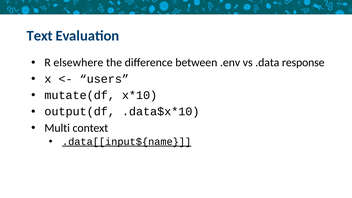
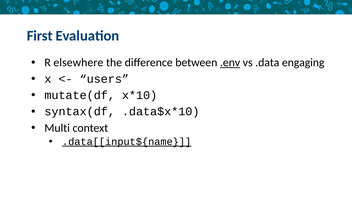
Text: Text -> First (40, 36)
.env underline: none -> present (230, 63)
response: response -> engaging (303, 63)
output(df: output(df -> syntax(df (80, 112)
